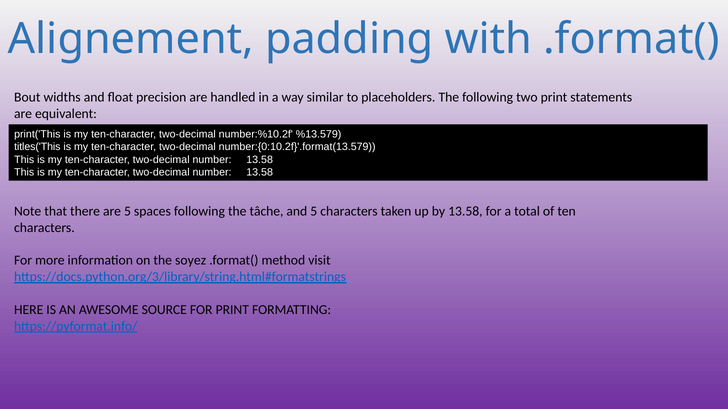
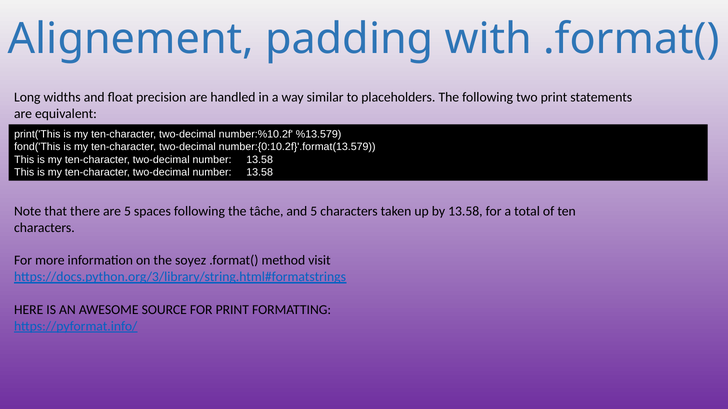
Bout: Bout -> Long (27, 97)
titles('This: titles('This -> fond('This (37, 147)
